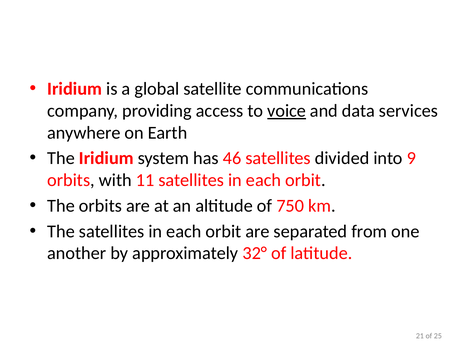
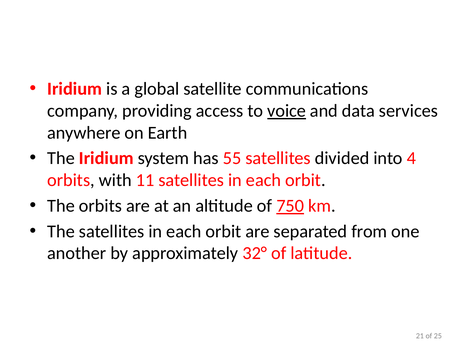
46: 46 -> 55 (232, 159)
9: 9 -> 4 (411, 159)
750 underline: none -> present (290, 206)
